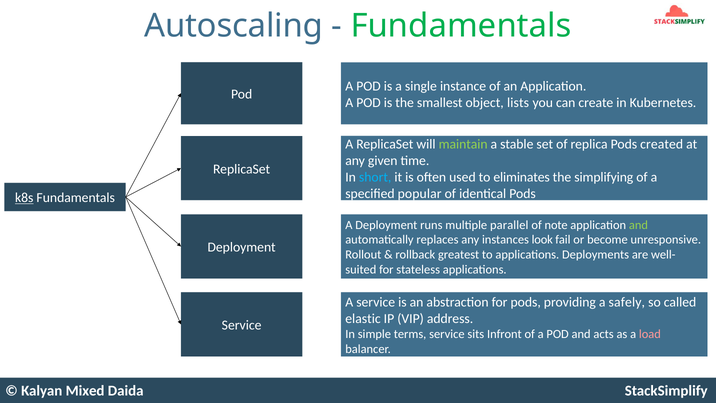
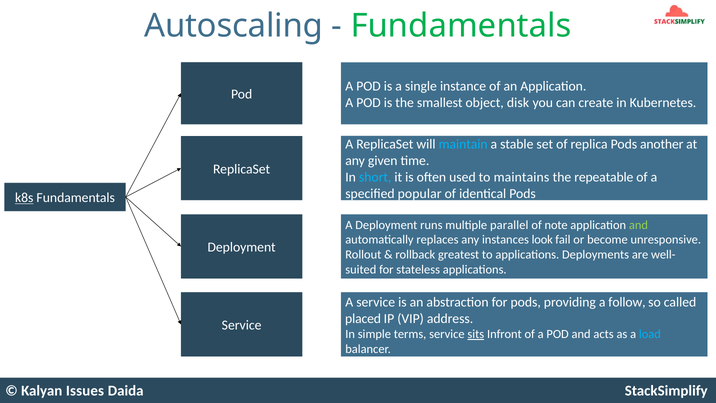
lists: lists -> disk (518, 102)
maintain colour: light green -> light blue (463, 144)
created: created -> another (662, 144)
eliminates: eliminates -> maintains (521, 177)
simplifying: simplifying -> repeatable (604, 177)
safely: safely -> follow (627, 302)
elastic: elastic -> placed (363, 318)
sits underline: none -> present (476, 334)
load colour: pink -> light blue (650, 334)
Mixed: Mixed -> Issues (85, 391)
